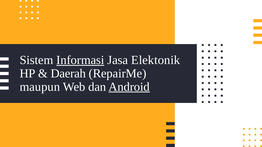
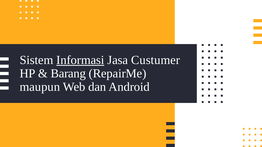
Elektonik: Elektonik -> Custumer (156, 60)
Daerah: Daerah -> Barang (68, 74)
Android underline: present -> none (129, 87)
